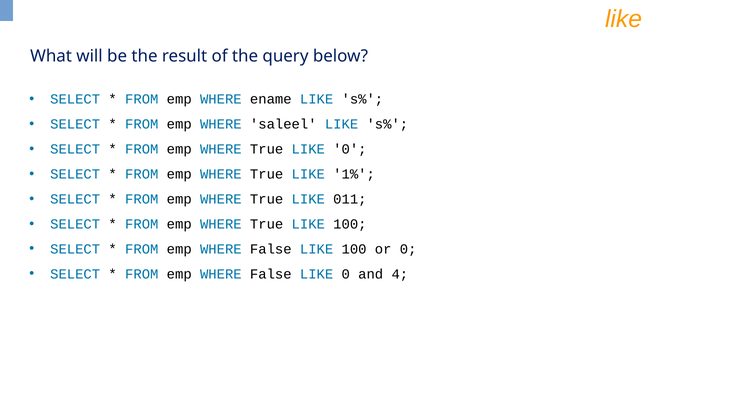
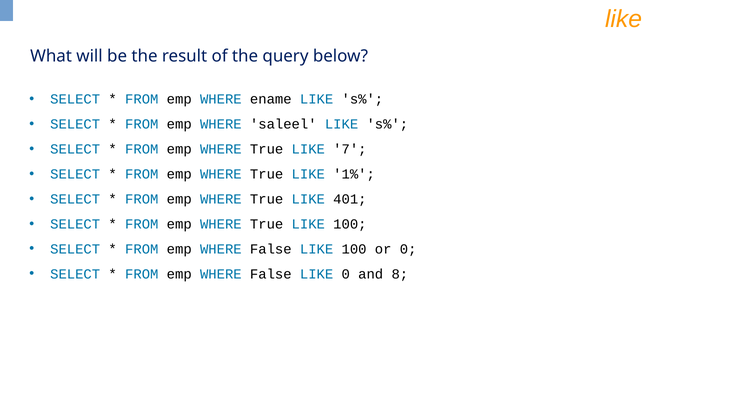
True LIKE 0: 0 -> 7 (350, 149)
011: 011 -> 401 (350, 199)
4: 4 -> 8 (400, 274)
